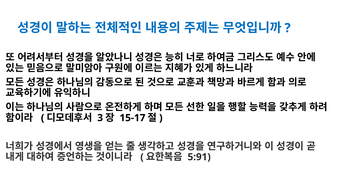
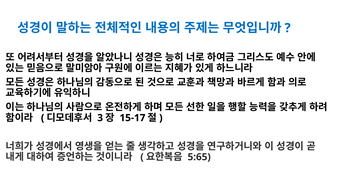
5:91: 5:91 -> 5:65 (199, 157)
